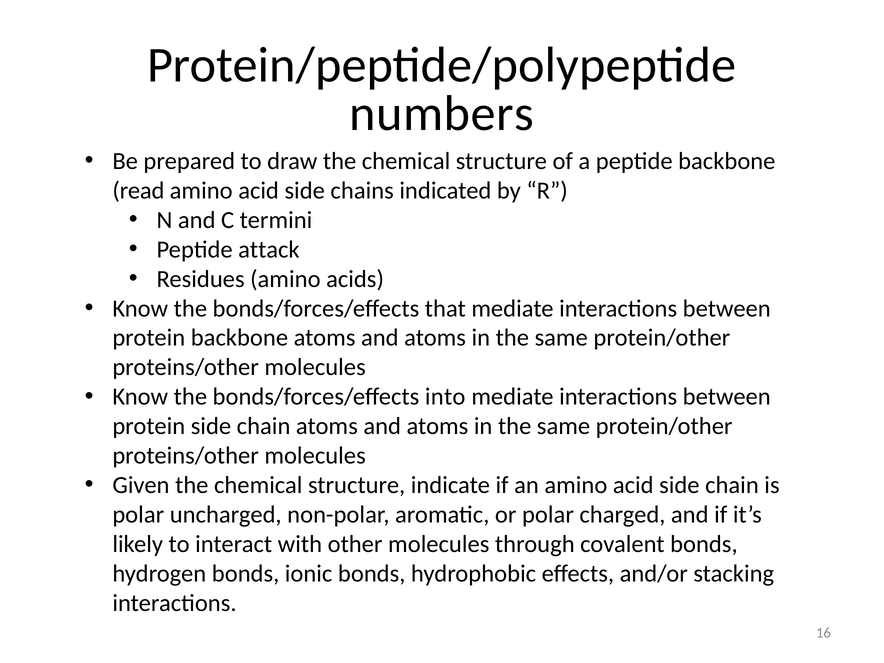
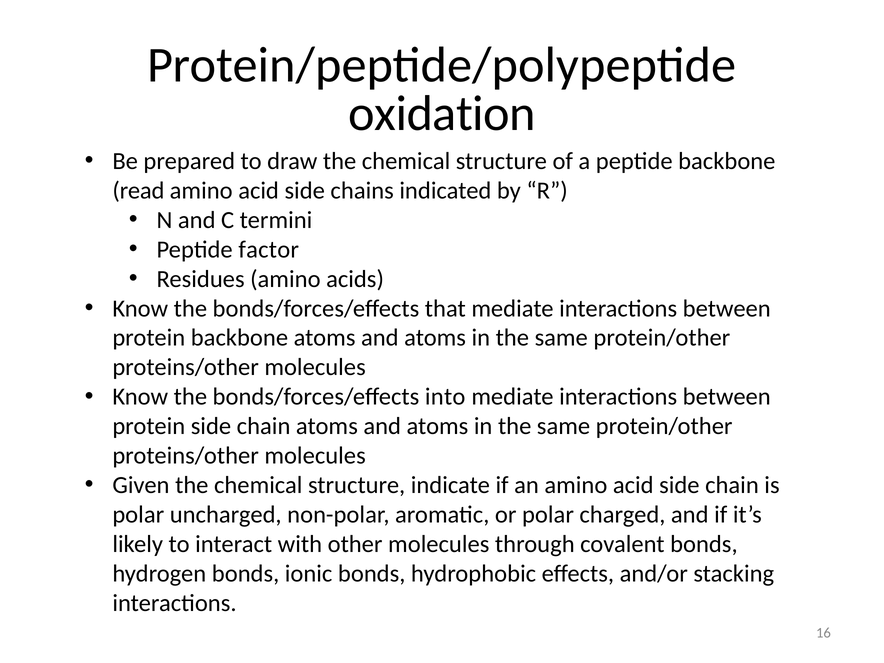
numbers: numbers -> oxidation (442, 113)
attack: attack -> factor (269, 249)
